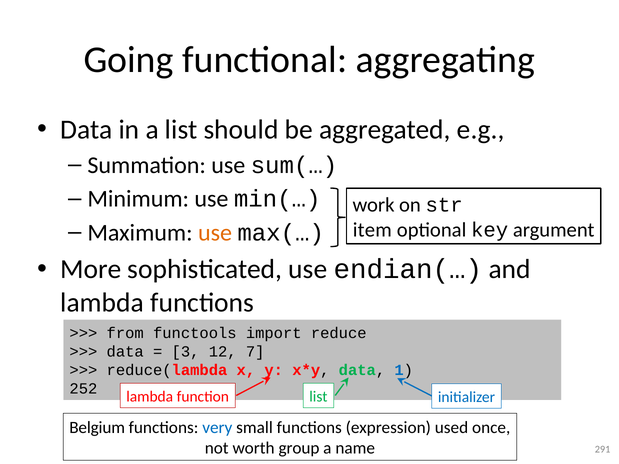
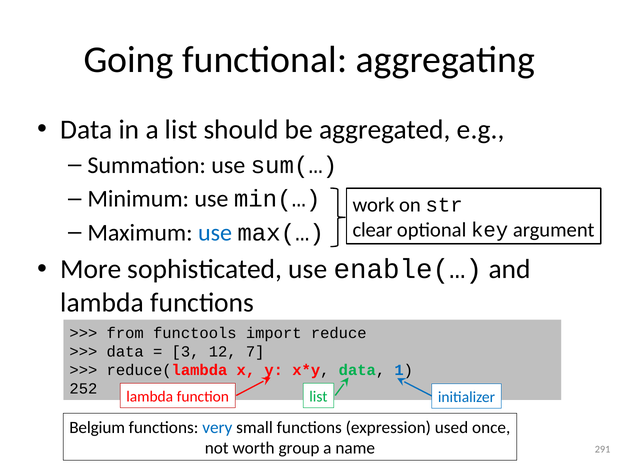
use colour: orange -> blue (215, 233)
item: item -> clear (372, 230)
endian(…: endian(… -> enable(… (408, 270)
